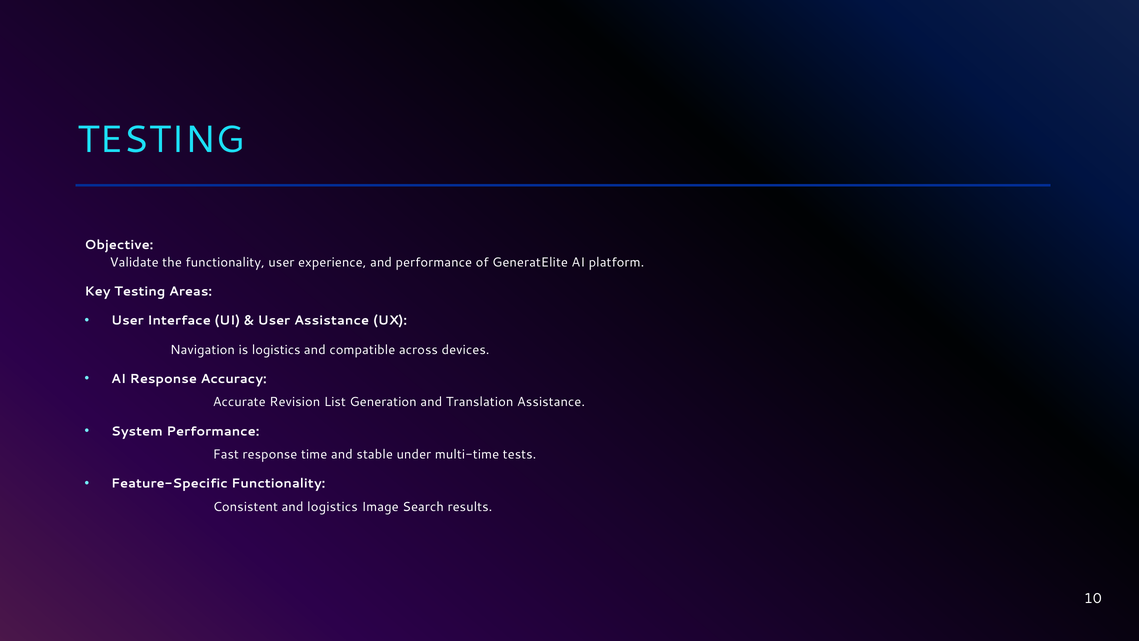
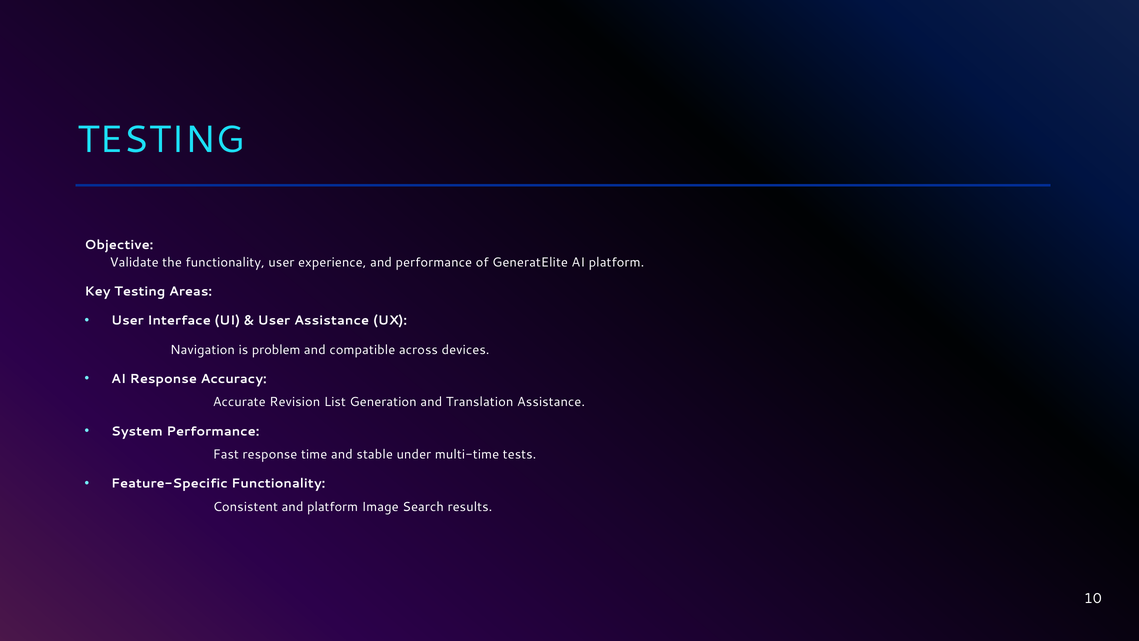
is logistics: logistics -> problem (276, 350)
and logistics: logistics -> platform (333, 506)
